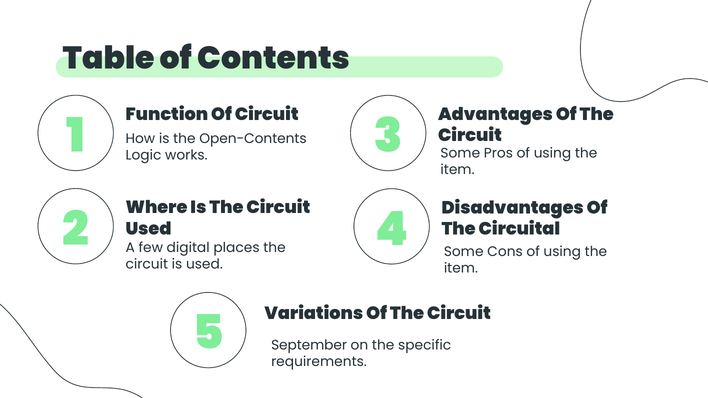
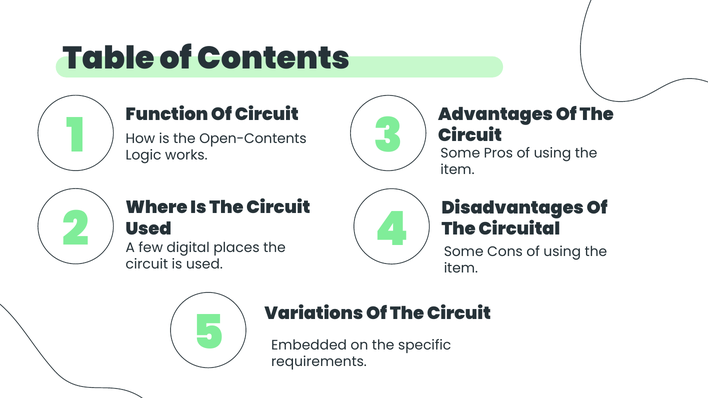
September: September -> Embedded (309, 345)
